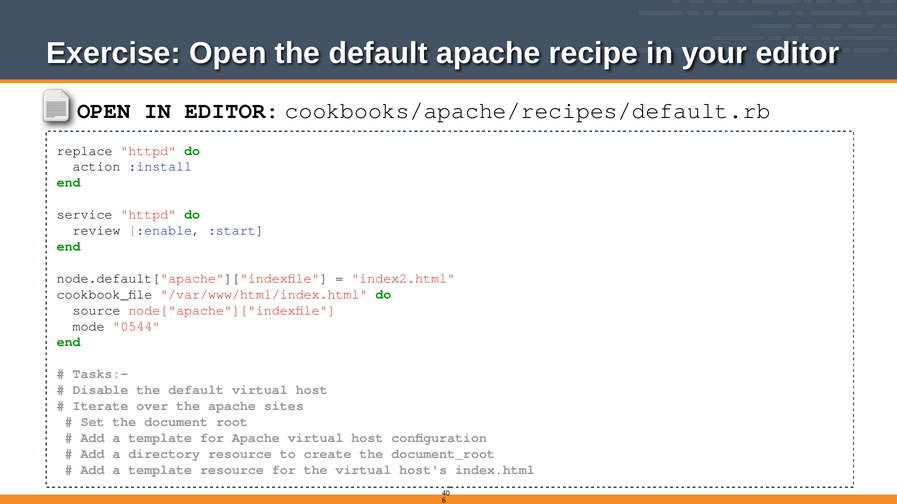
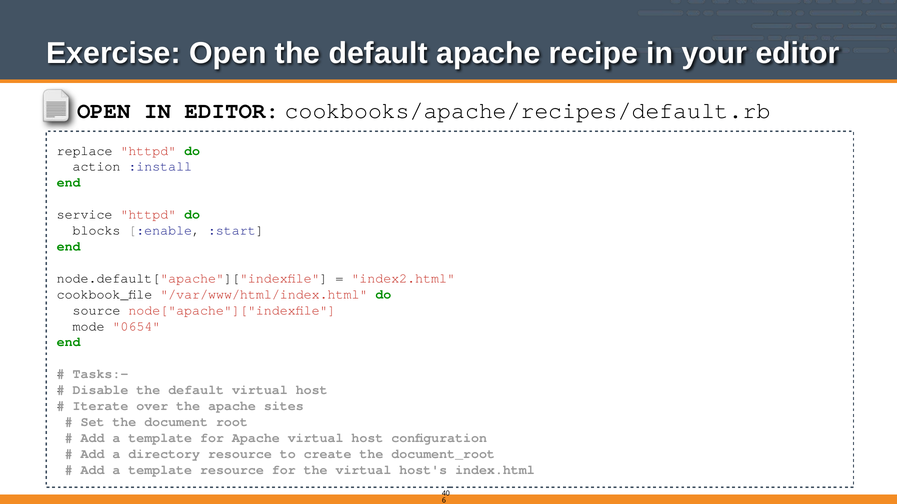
review: review -> blocks (97, 231)
0544: 0544 -> 0654 (136, 326)
